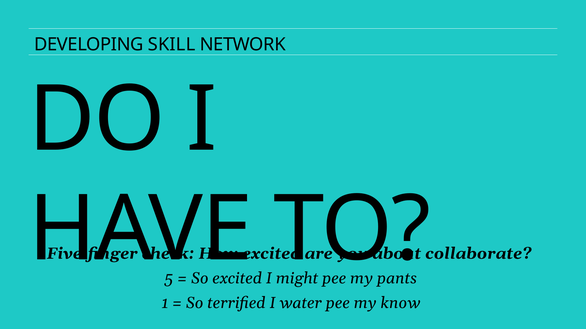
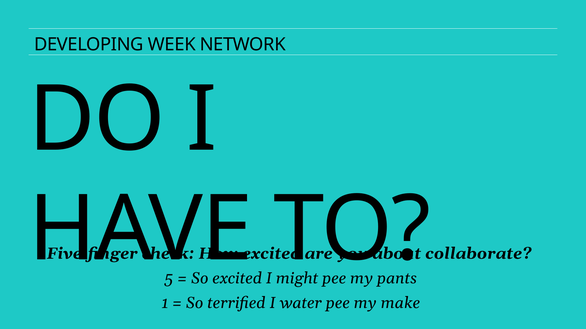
SKILL: SKILL -> WEEK (172, 45)
know: know -> make (400, 303)
